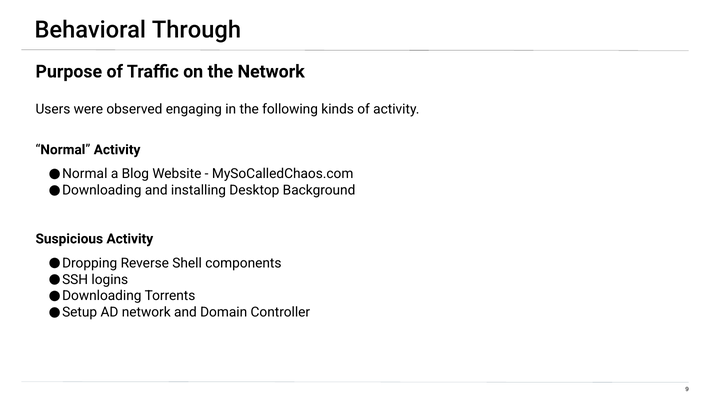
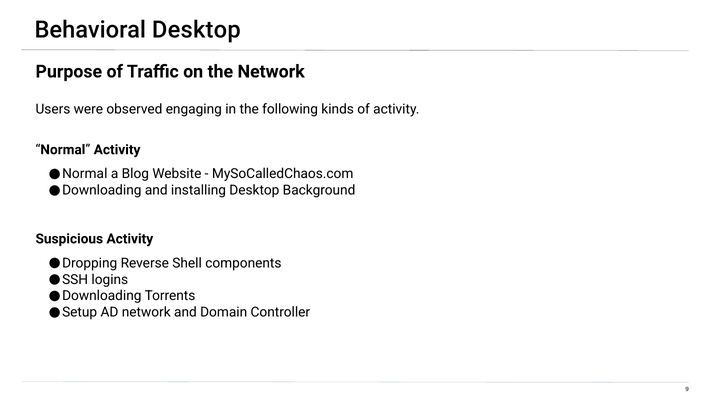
Behavioral Through: Through -> Desktop (196, 30)
